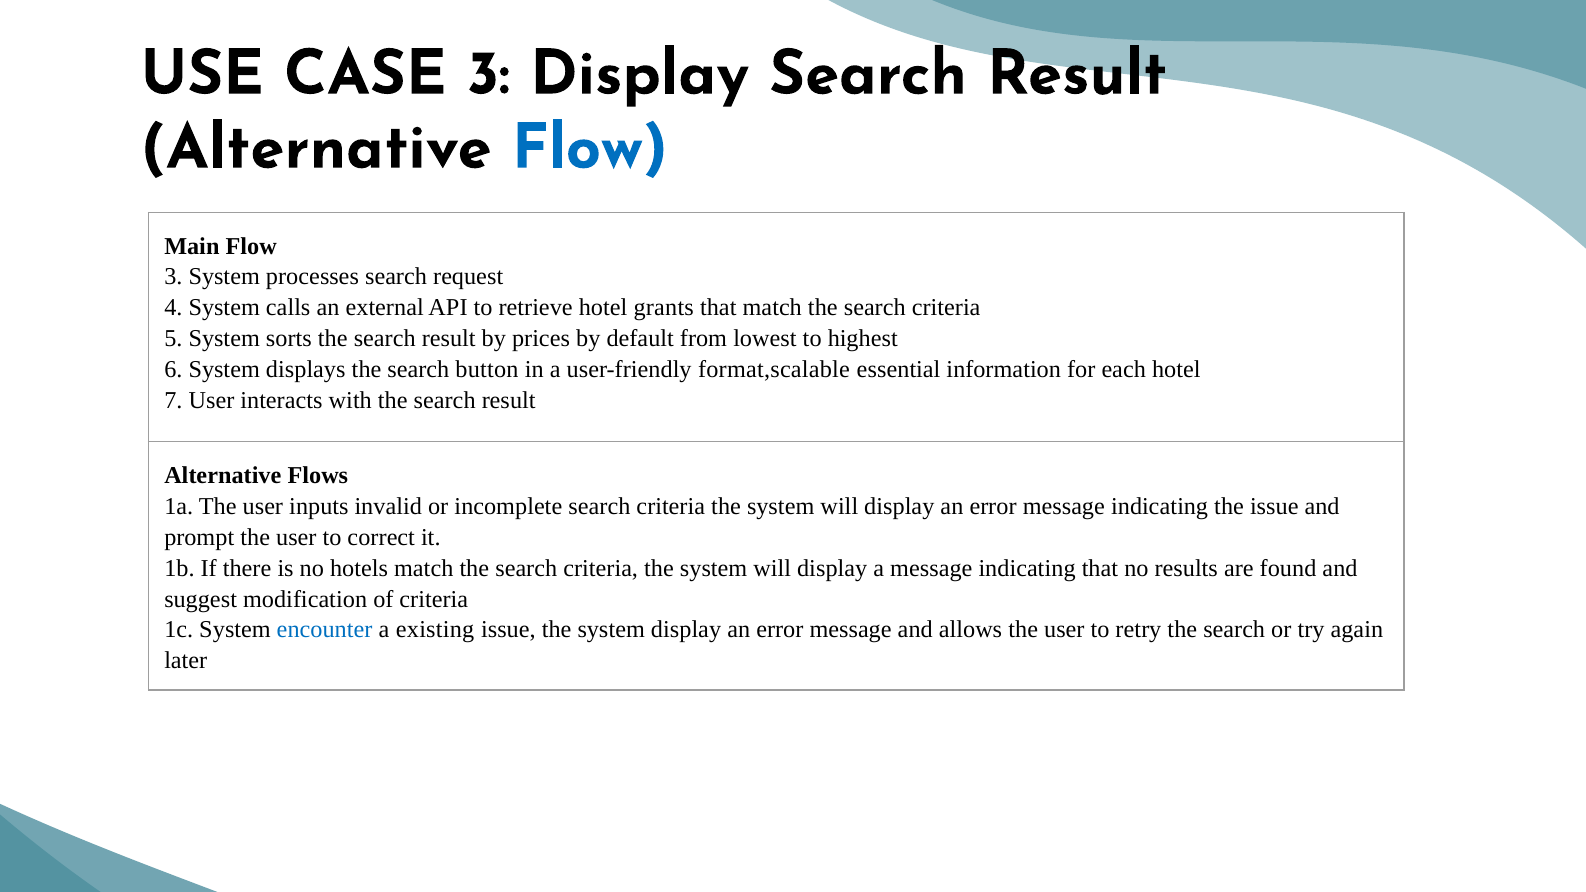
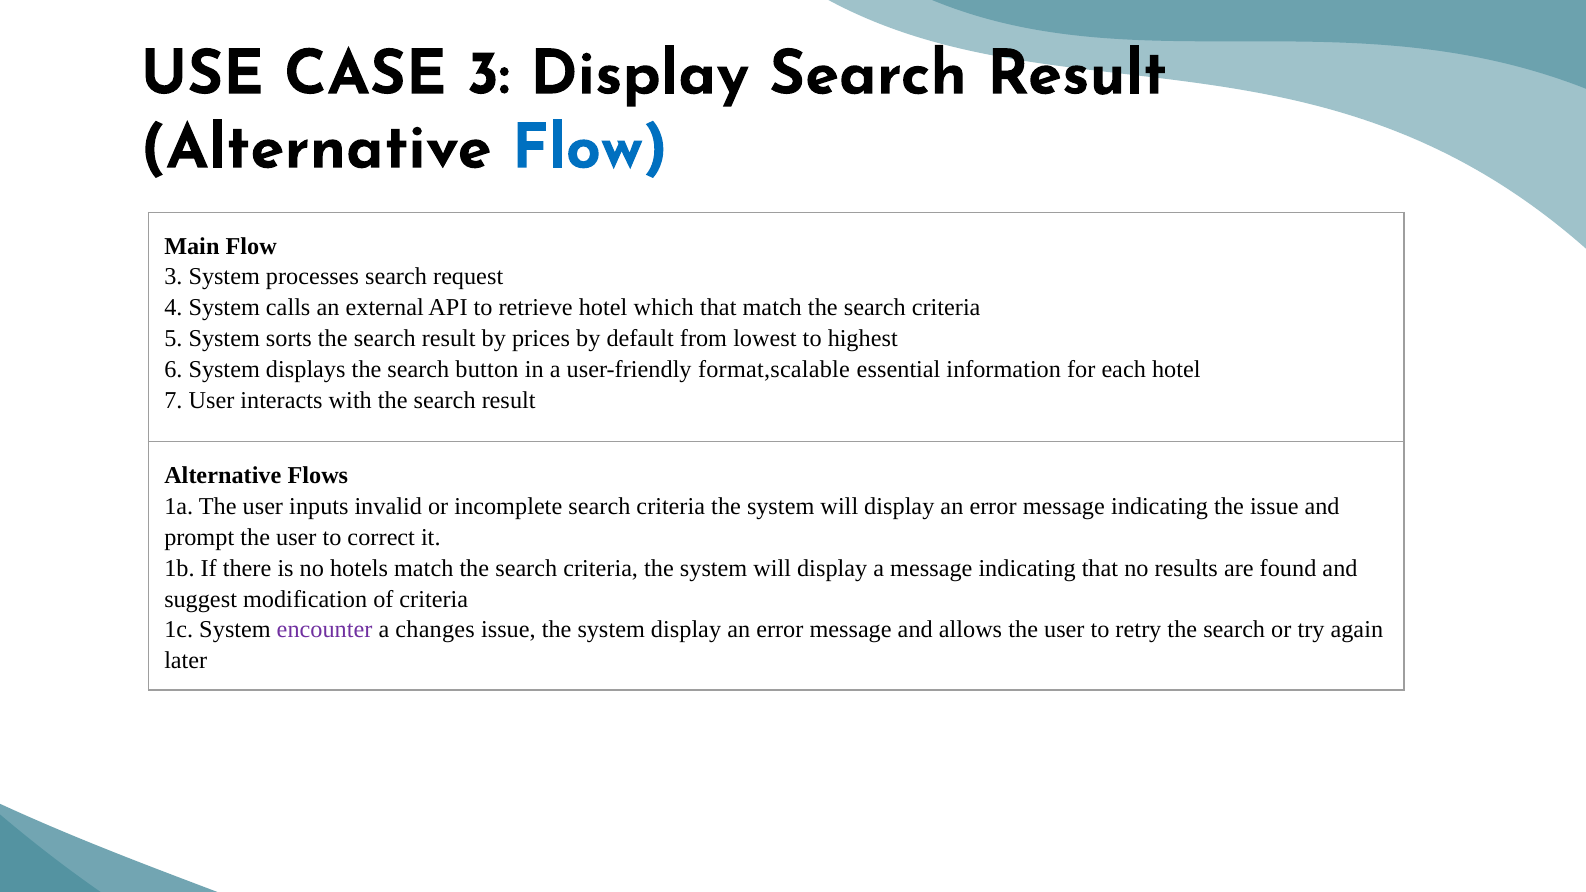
grants: grants -> which (664, 308)
encounter colour: blue -> purple (325, 630)
existing: existing -> changes (435, 630)
